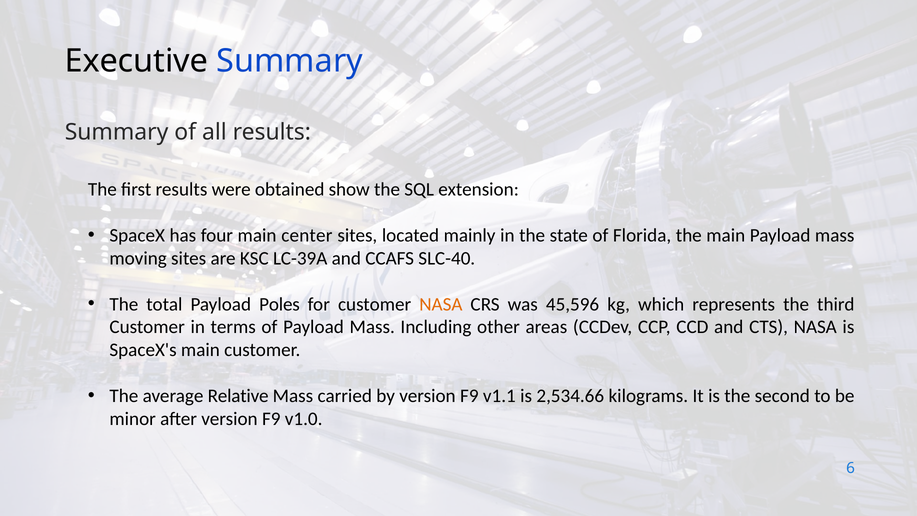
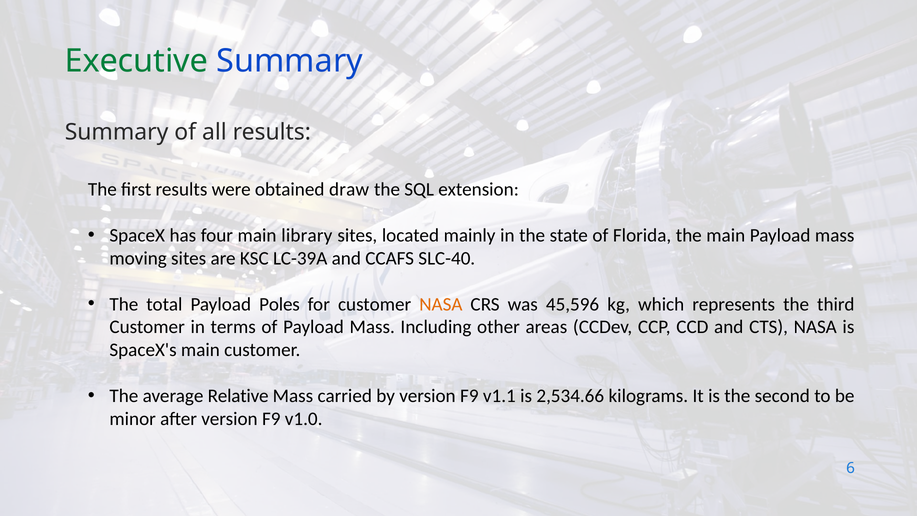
Executive colour: black -> green (136, 61)
show: show -> draw (349, 189)
center: center -> library (307, 235)
